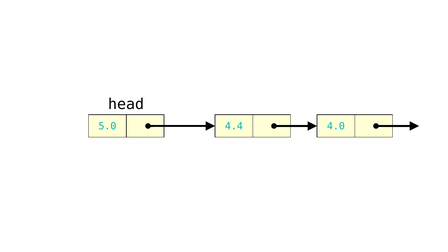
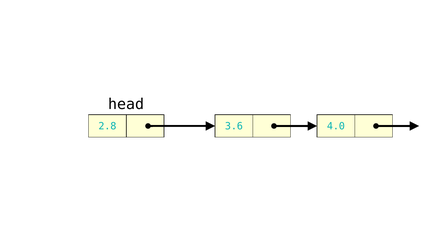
5.0: 5.0 -> 2.8 (107, 126)
4.4: 4.4 -> 3.6 (234, 126)
